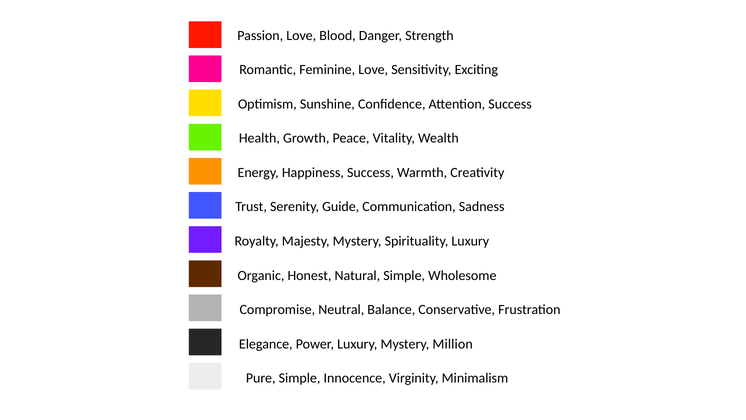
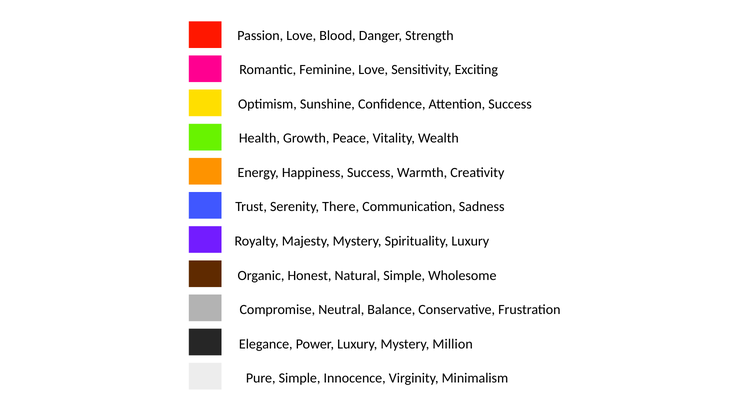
Guide: Guide -> There (341, 207)
